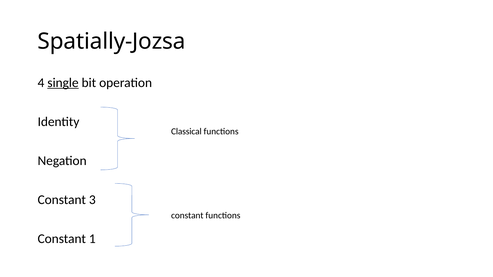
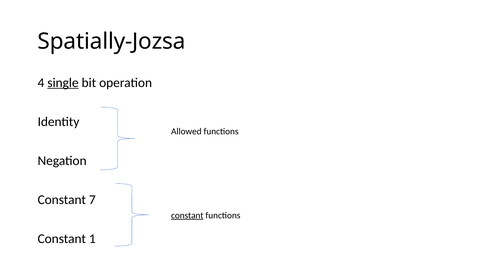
Classical: Classical -> Allowed (186, 131)
3: 3 -> 7 (92, 200)
constant underline: none -> present (187, 216)
